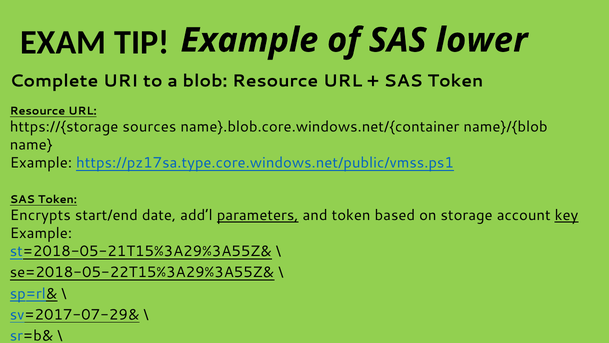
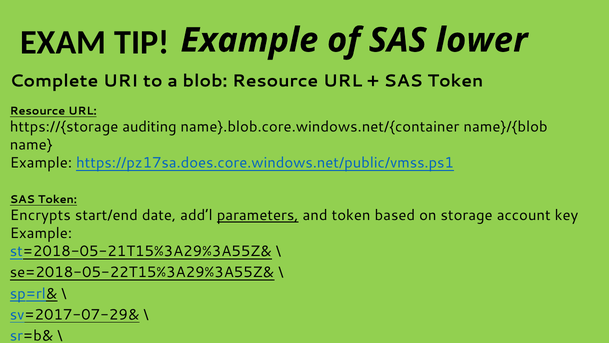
sources: sources -> auditing (149, 127)
https://pz17sa.type.core.windows.net/public/vmss.ps1: https://pz17sa.type.core.windows.net/public/vmss.ps1 -> https://pz17sa.does.core.windows.net/public/vmss.ps1 (265, 163)
key underline: present -> none (567, 215)
